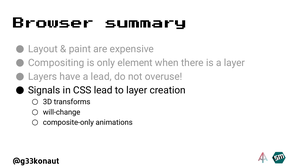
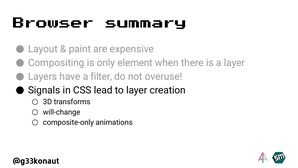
a lead: lead -> filter (101, 76)
